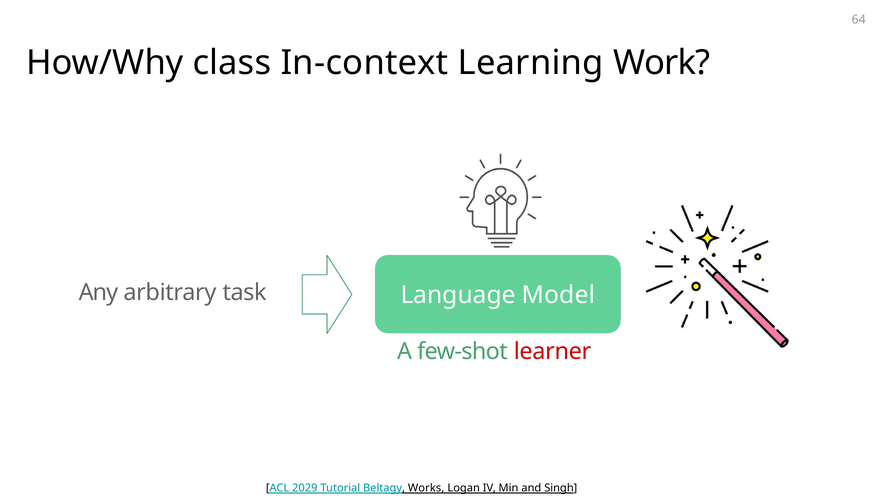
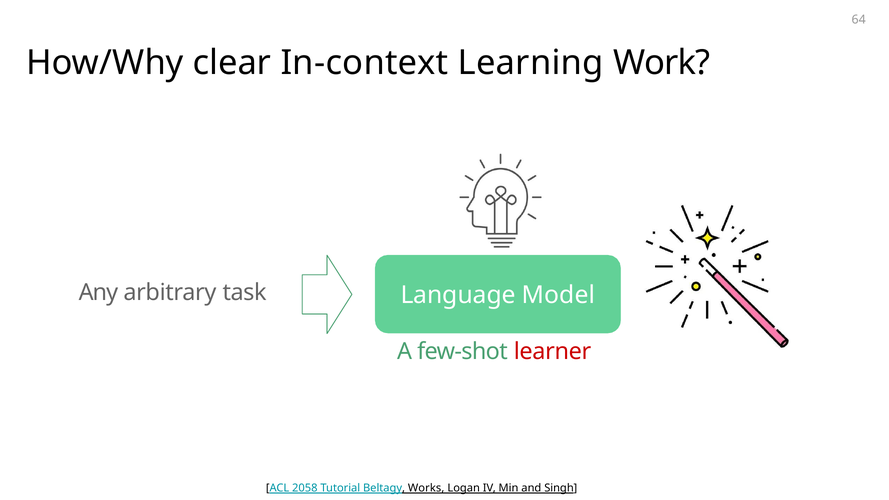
class: class -> clear (232, 63)
2029: 2029 -> 2058 (305, 488)
